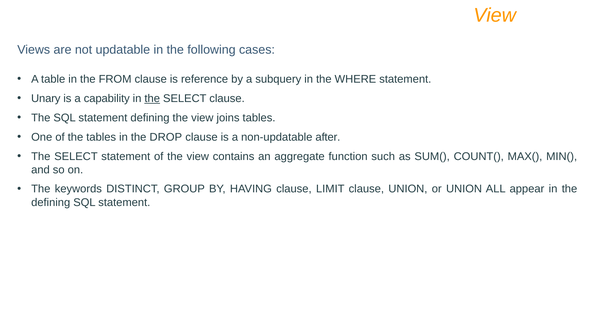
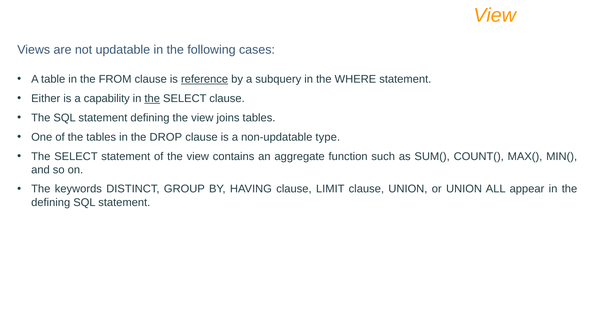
reference underline: none -> present (205, 79)
Unary: Unary -> Either (46, 99)
after: after -> type (328, 137)
